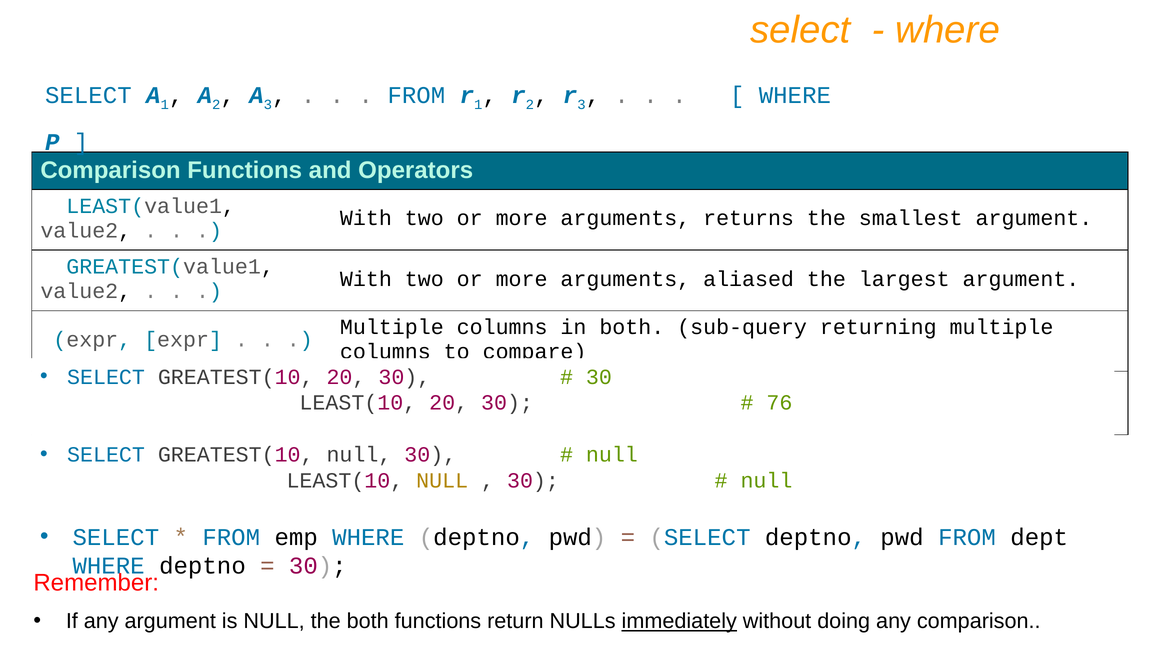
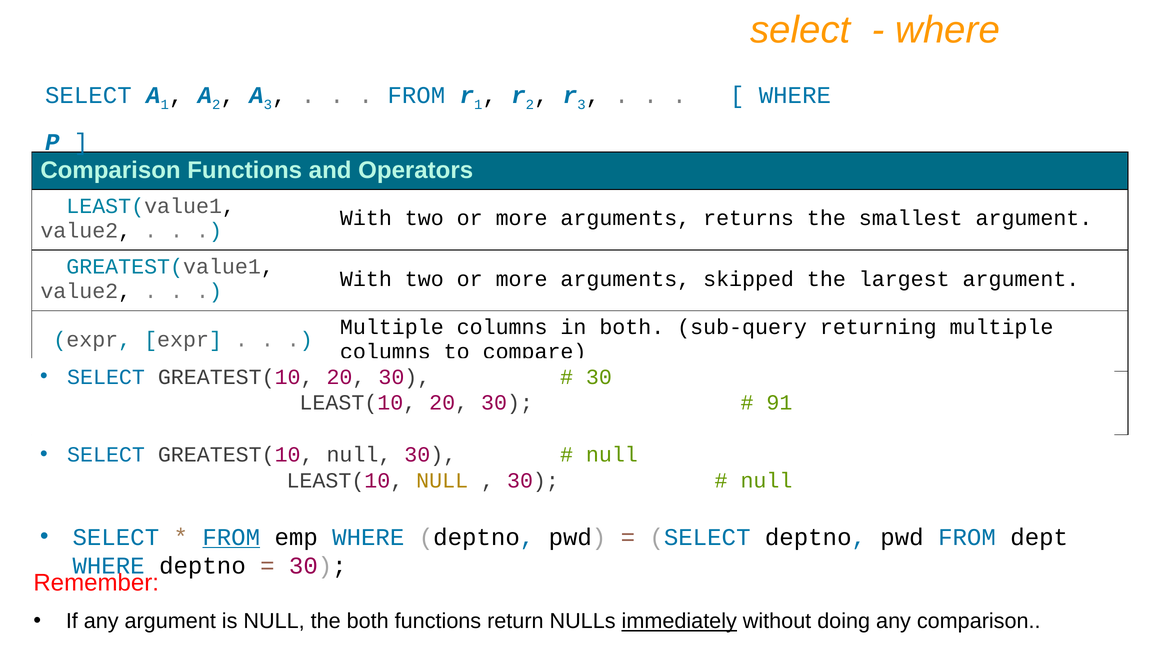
aliased: aliased -> skipped (749, 279)
76: 76 -> 91 (779, 403)
FROM underline: none -> present (231, 537)
